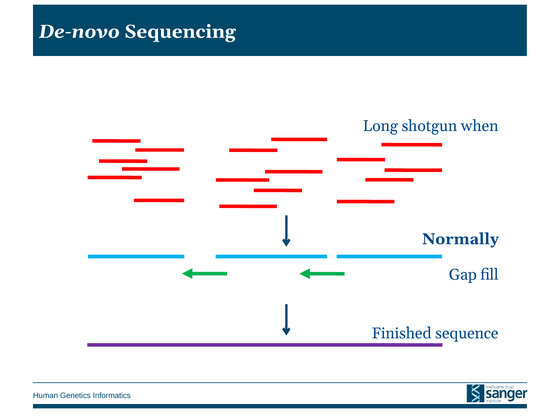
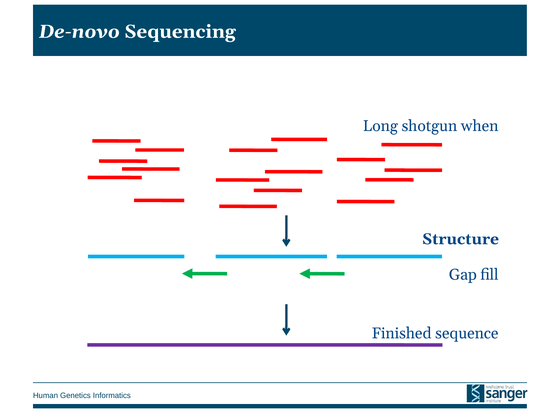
Normally: Normally -> Structure (461, 239)
